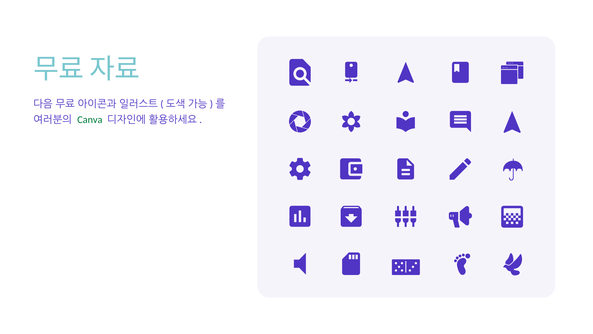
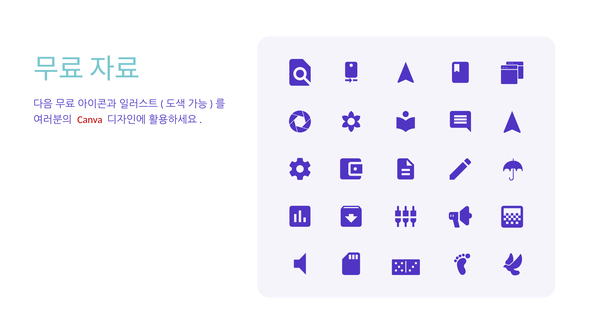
Canva colour: green -> red (90, 120)
